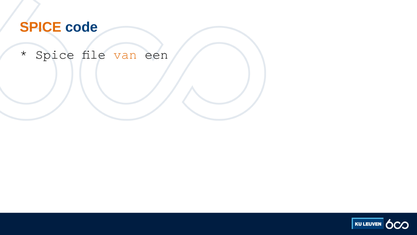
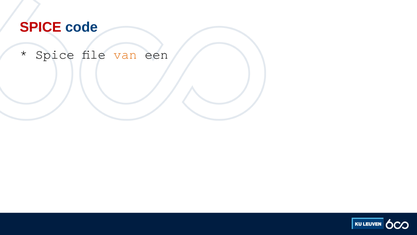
SPICE colour: orange -> red (41, 27)
